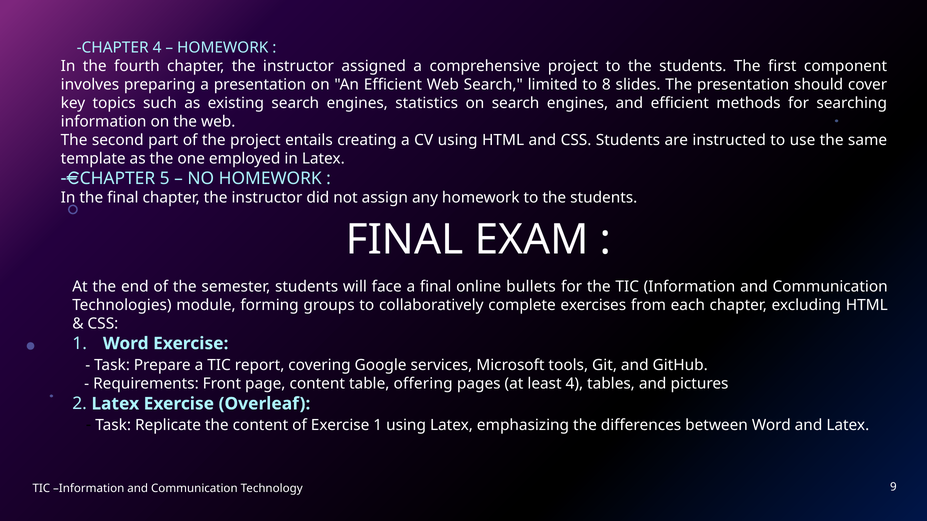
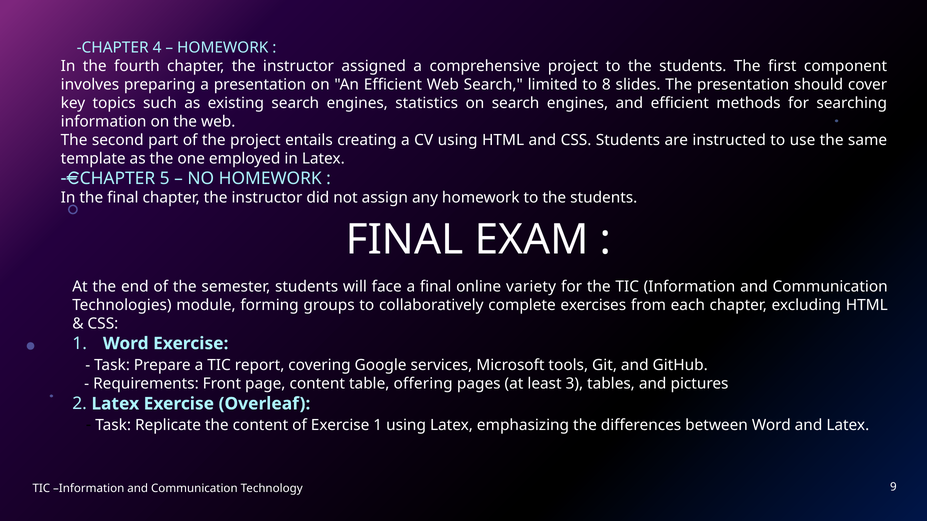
bullets: bullets -> variety (531, 287)
least 4: 4 -> 3 (574, 384)
